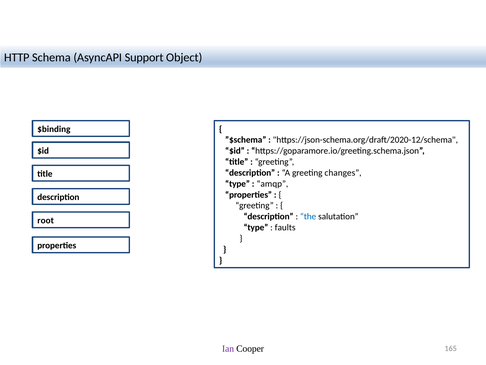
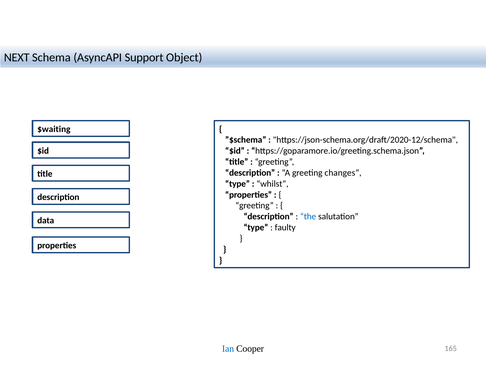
HTTP: HTTP -> NEXT (17, 57)
$binding: $binding -> $waiting (54, 129)
amqp: amqp -> whilst (272, 183)
root: root -> data (46, 220)
faults: faults -> faulty (285, 227)
Ian colour: purple -> blue (228, 348)
